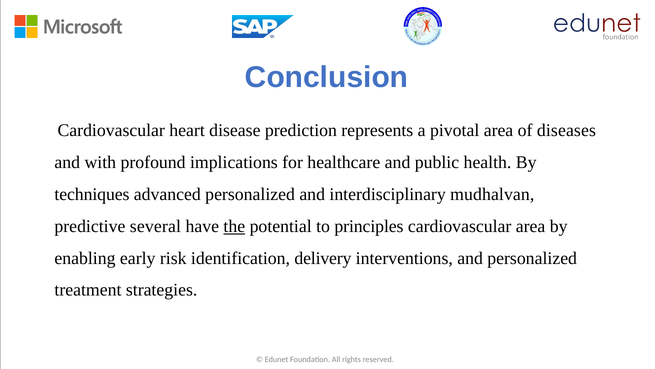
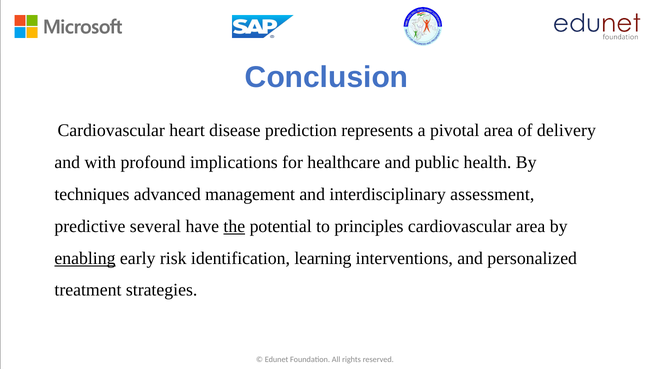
diseases: diseases -> delivery (566, 130)
advanced personalized: personalized -> management (250, 194)
mudhalvan: mudhalvan -> assessment (492, 194)
enabling underline: none -> present (85, 258)
delivery: delivery -> learning (323, 258)
